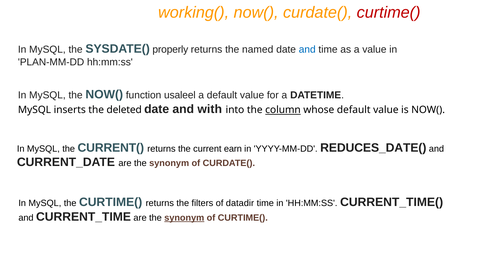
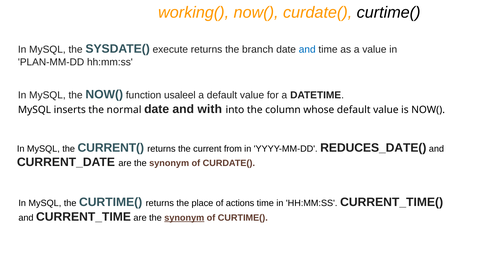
curtime( colour: red -> black (389, 13)
properly: properly -> execute (170, 50)
named: named -> branch (258, 50)
deleted: deleted -> normal (124, 110)
column underline: present -> none (283, 110)
earn: earn -> from (233, 149)
filters: filters -> place (202, 203)
datadir: datadir -> actions (240, 203)
